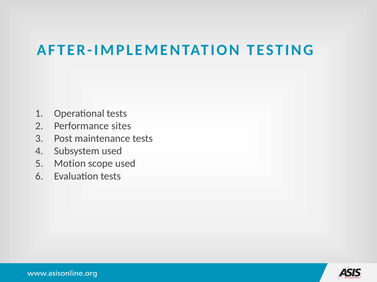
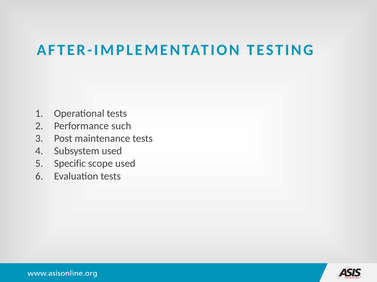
sites: sites -> such (121, 126)
Motion: Motion -> Specific (70, 164)
